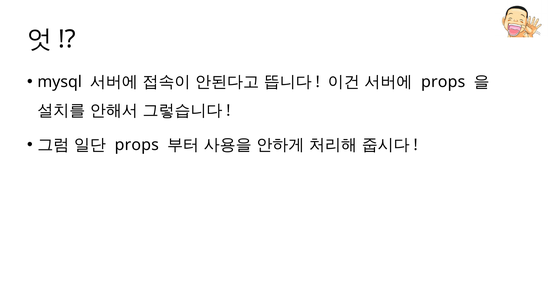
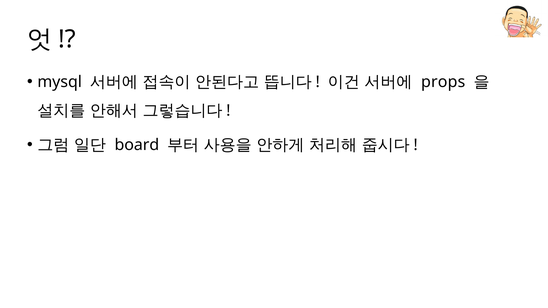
props: props -> board (137, 145)
